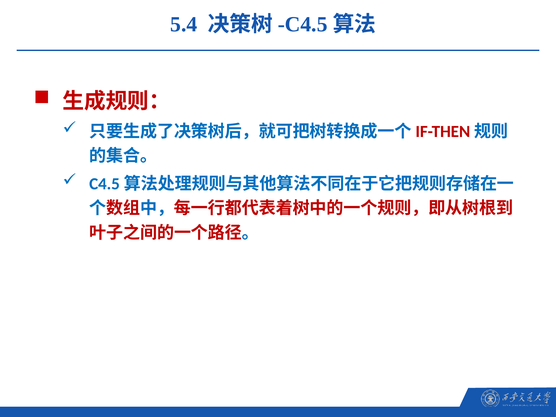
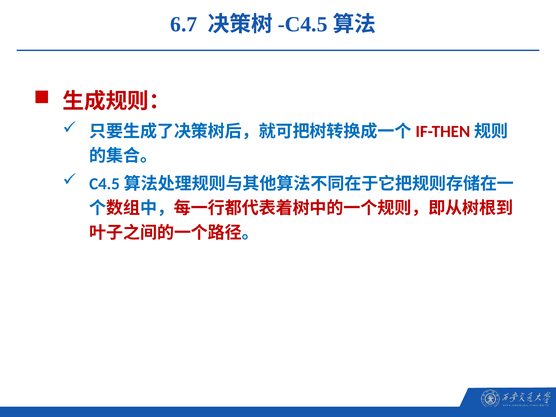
5.4: 5.4 -> 6.7 (184, 24)
